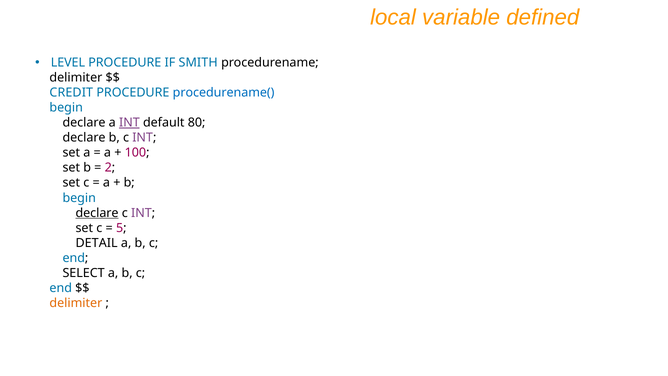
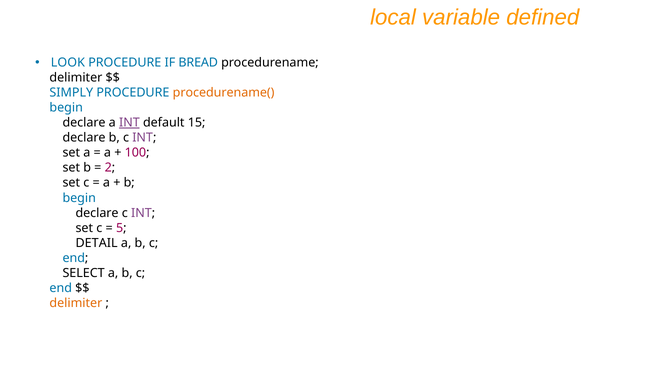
LEVEL: LEVEL -> LOOK (68, 62)
SMITH: SMITH -> BREAD (198, 62)
CREDIT: CREDIT -> SIMPLY (71, 93)
procedurename( colour: blue -> orange (224, 93)
80: 80 -> 15 (197, 123)
declare underline: present -> none (97, 213)
